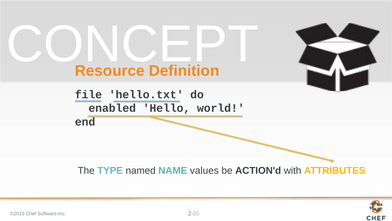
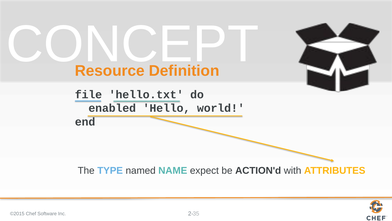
values: values -> expect (204, 170)
